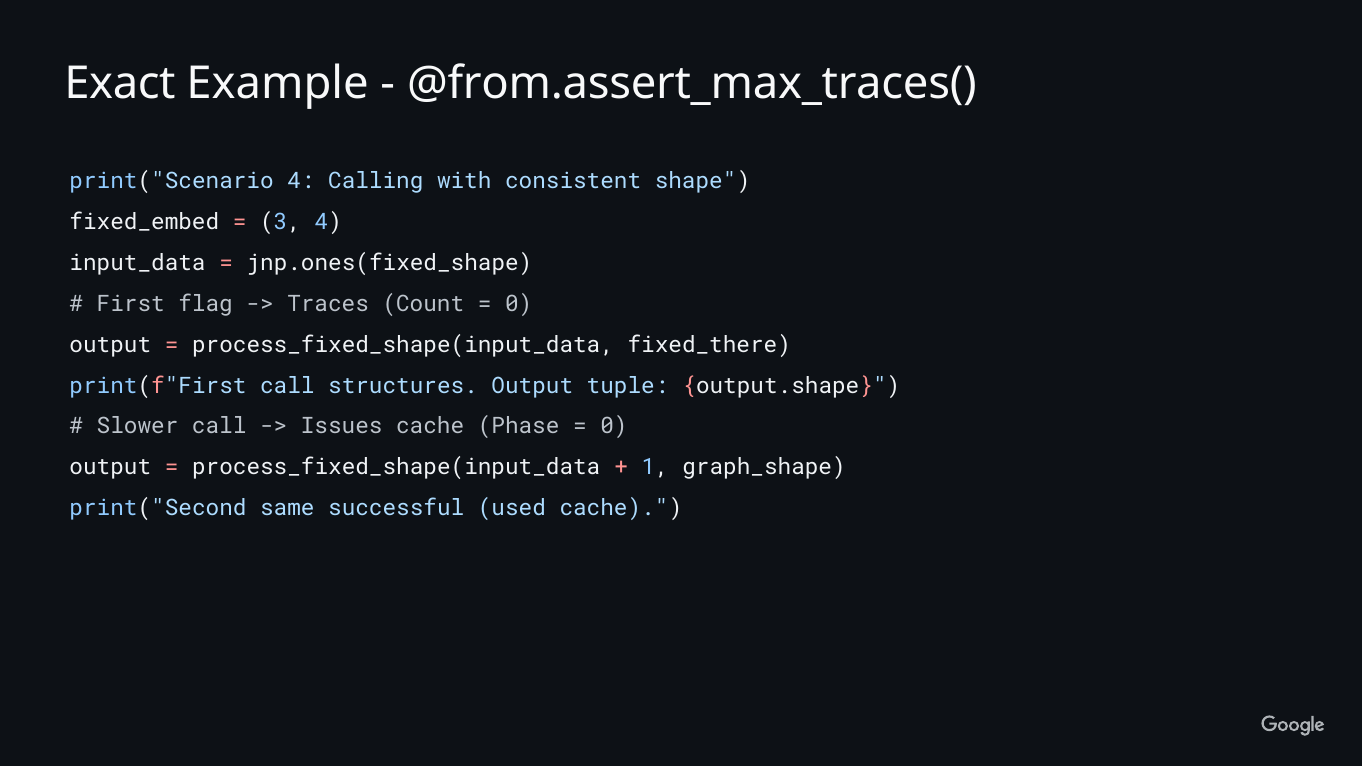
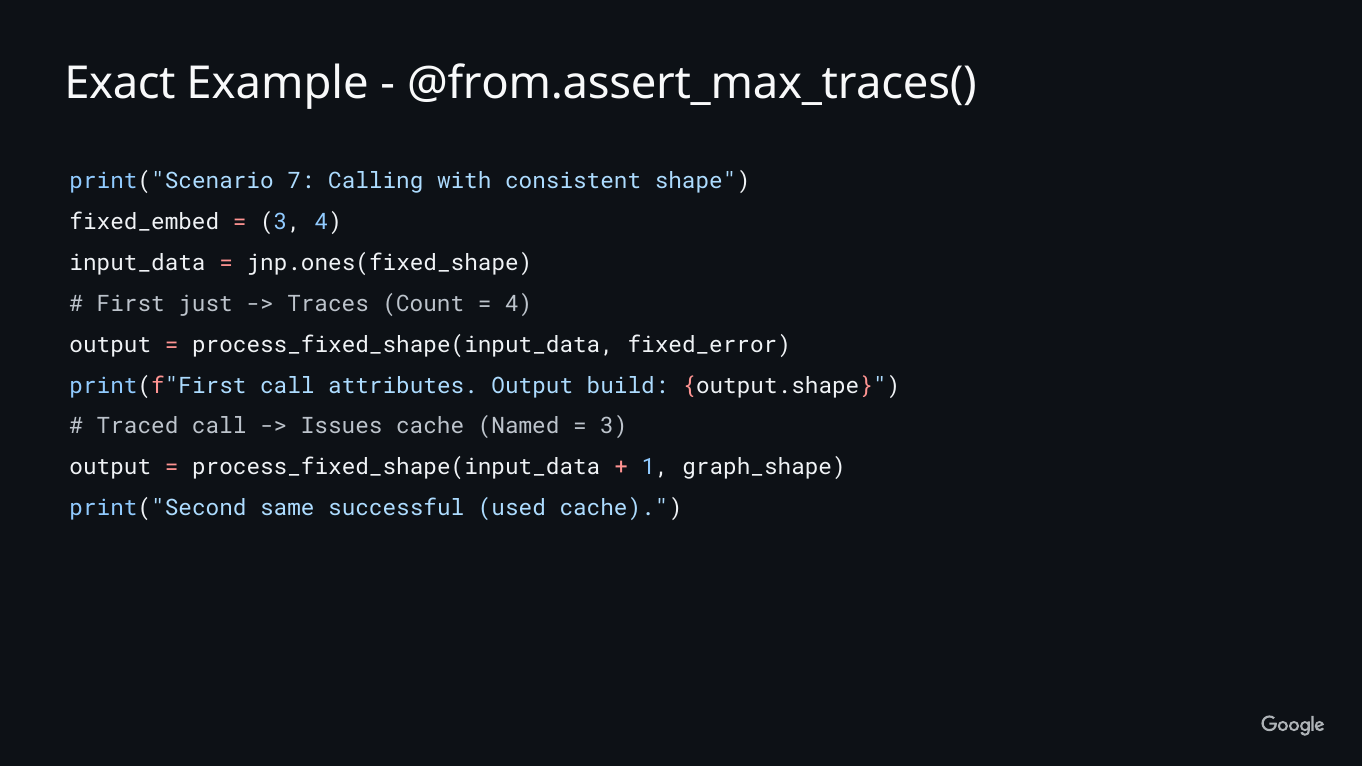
print("Scenario 4: 4 -> 7 (301, 181)
flag: flag -> just (206, 304)
0: 0 -> 4 (519, 304)
fixed_there: fixed_there -> fixed_error (709, 345)
structures: structures -> attributes (403, 386)
tuple: tuple -> build (628, 386)
Slower: Slower -> Traced (138, 427)
Phase: Phase -> Named (519, 427)
0: 0 -> 3 (614, 427)
